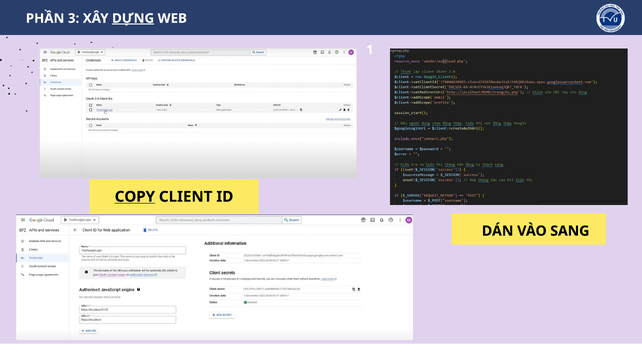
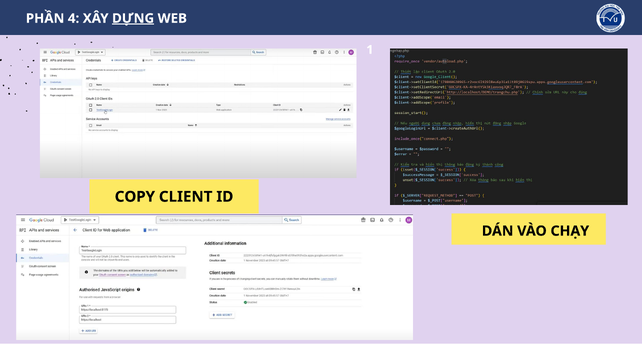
3: 3 -> 4 (74, 18)
COPY underline: present -> none (135, 197)
SANG: SANG -> CHẠY (570, 231)
